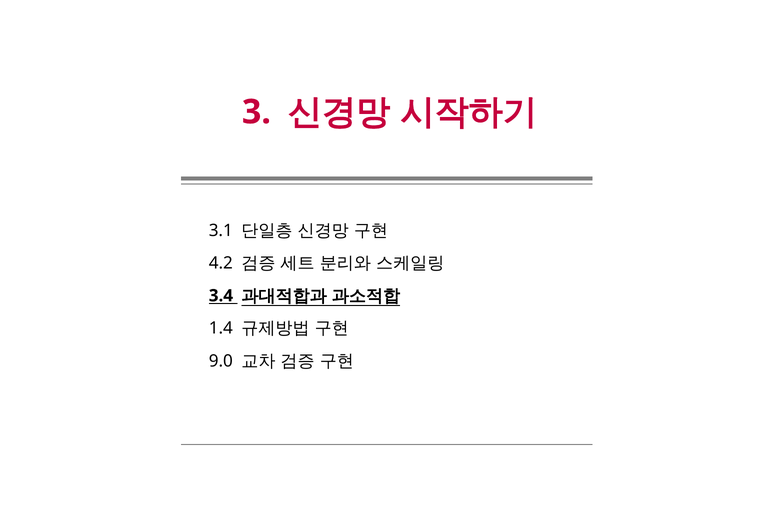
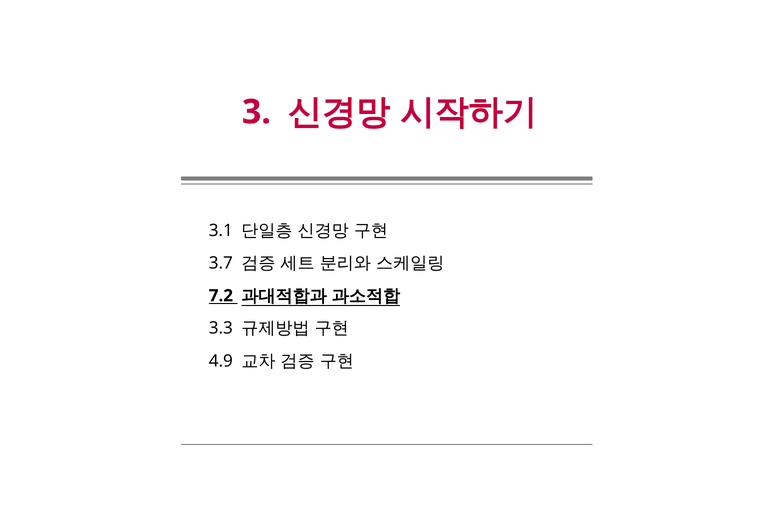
4.2: 4.2 -> 3.7 (221, 263)
3.4: 3.4 -> 7.2 (221, 296)
1.4: 1.4 -> 3.3 (221, 329)
9.0: 9.0 -> 4.9 (221, 361)
